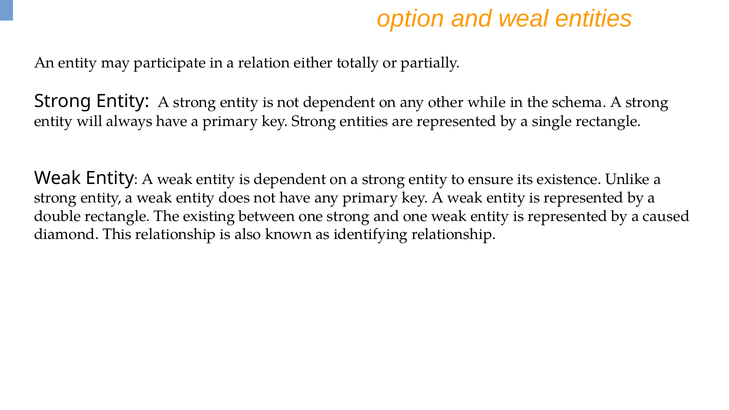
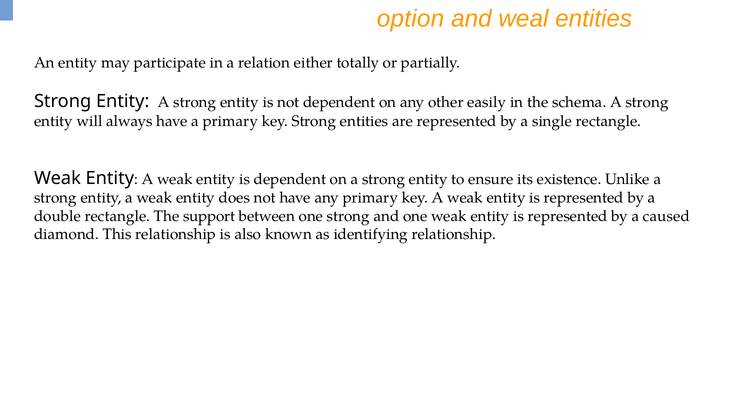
while: while -> easily (487, 102)
existing: existing -> support (209, 216)
